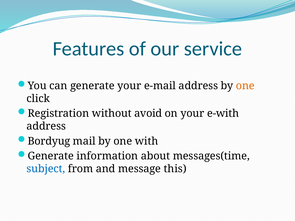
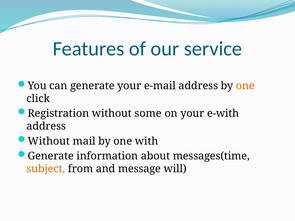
avoid: avoid -> some (148, 114)
Bordyug: Bordyug -> Without (49, 141)
subject colour: blue -> orange (46, 169)
this: this -> will (175, 169)
